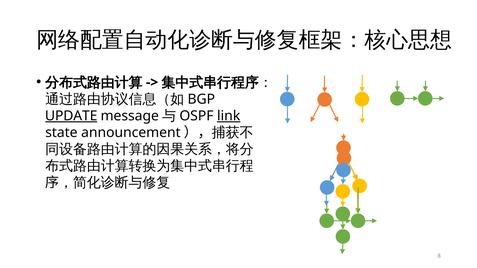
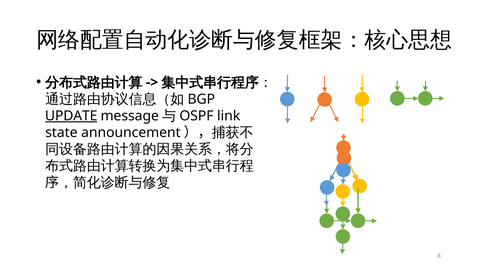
link underline: present -> none (229, 116)
